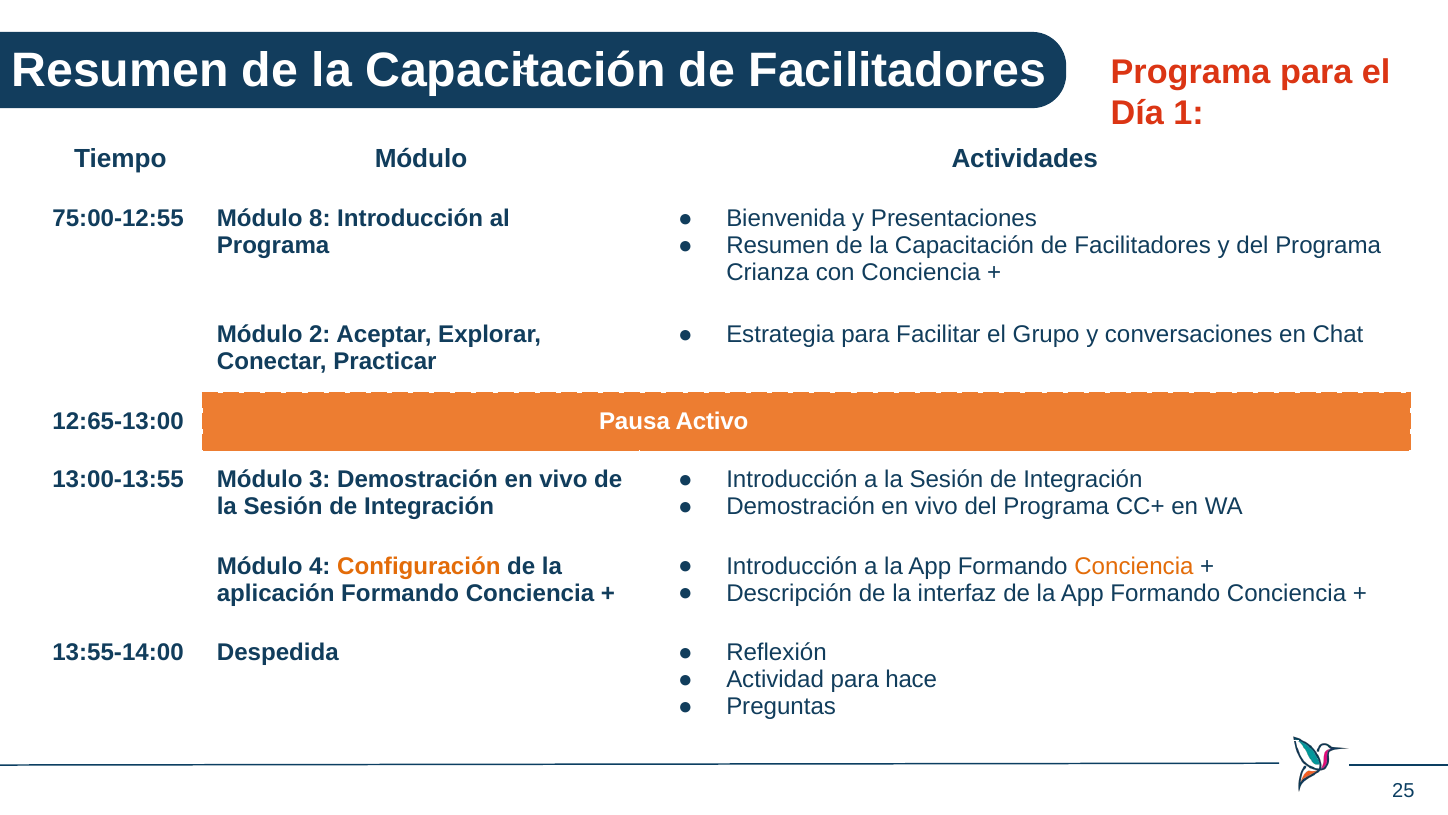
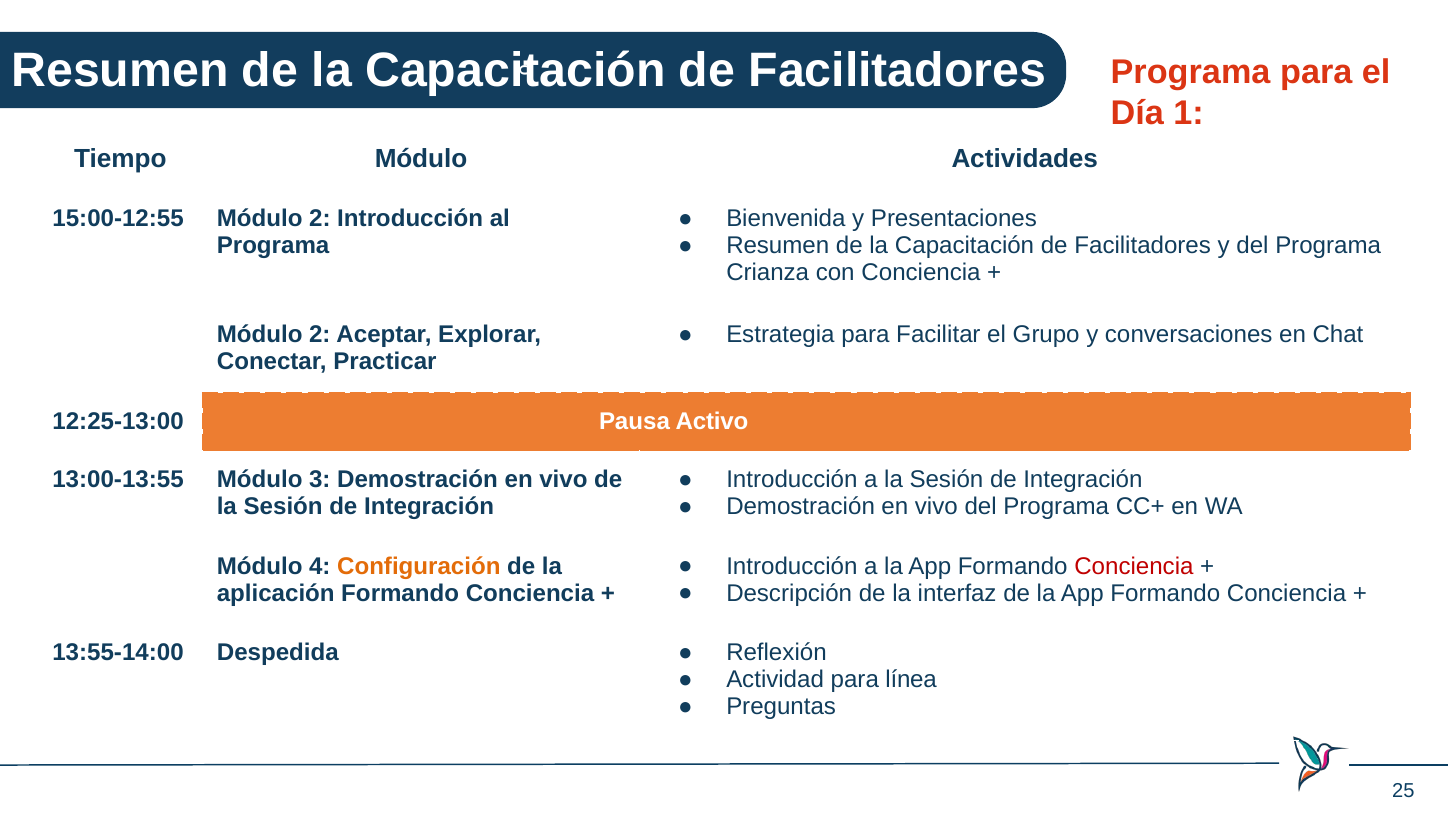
75:00-12:55: 75:00-12:55 -> 15:00-12:55 (118, 218)
8: 8 -> 2 (320, 218)
12:65-13:00: 12:65-13:00 -> 12:25-13:00 (118, 421)
Conciencia colour: orange -> red (1134, 566)
hace: hace -> línea (911, 680)
